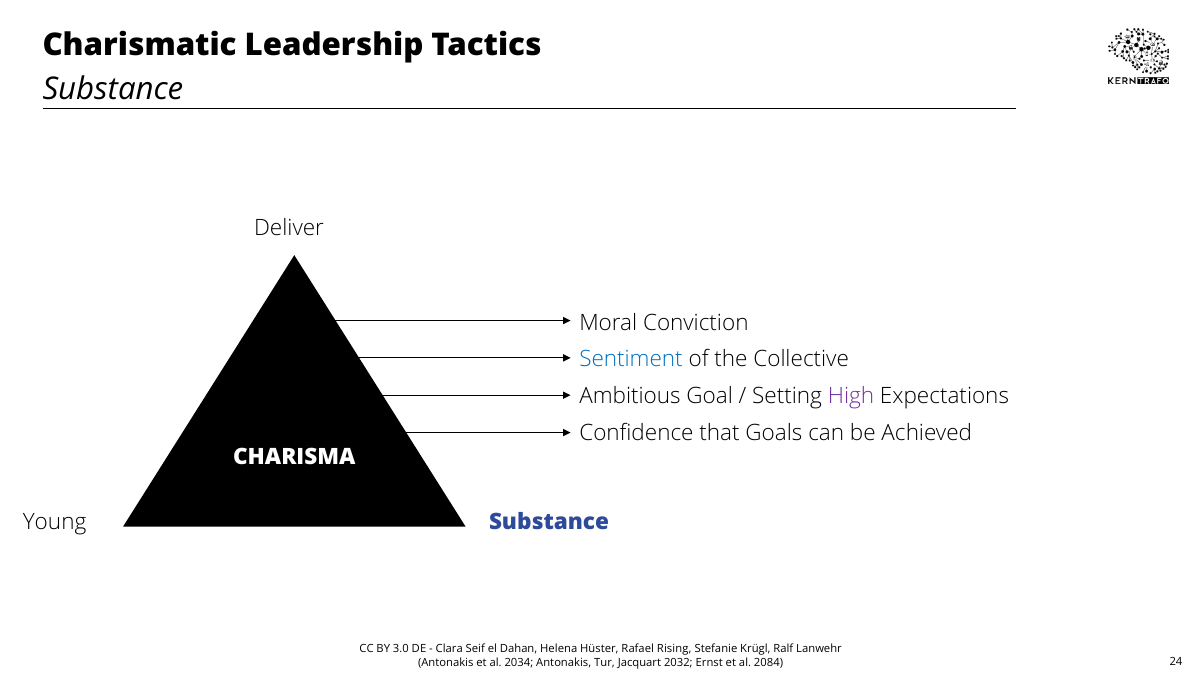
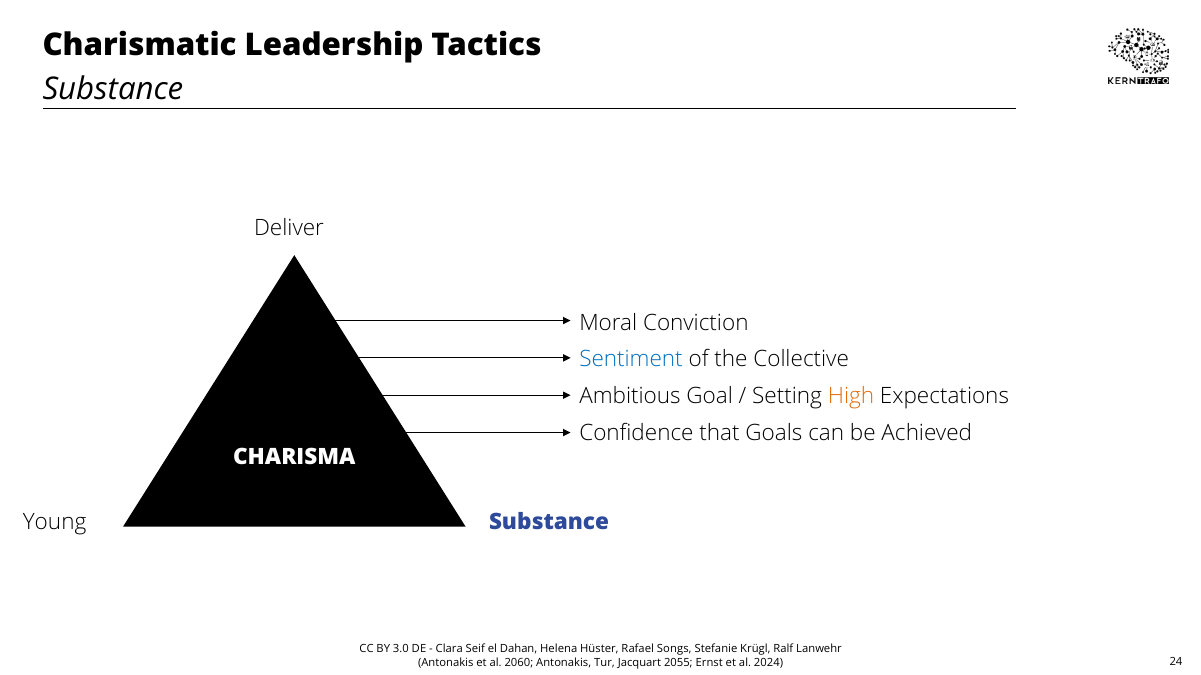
High colour: purple -> orange (851, 397)
Rising: Rising -> Songs (674, 650)
2034: 2034 -> 2060 (519, 663)
2032: 2032 -> 2055 (678, 663)
2084: 2084 -> 2024 (769, 663)
